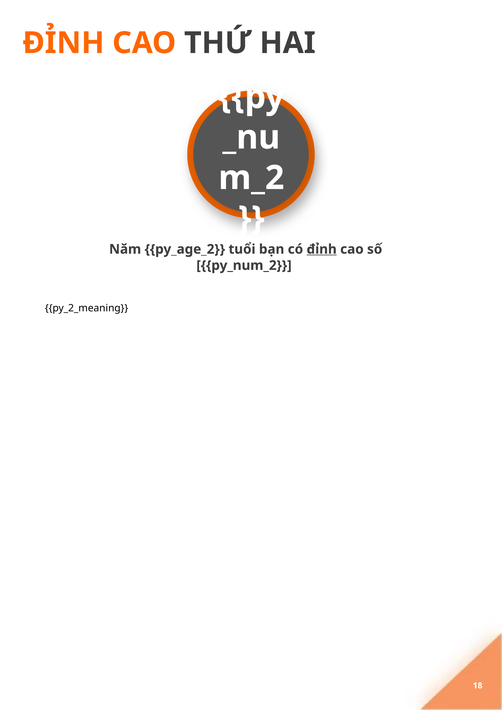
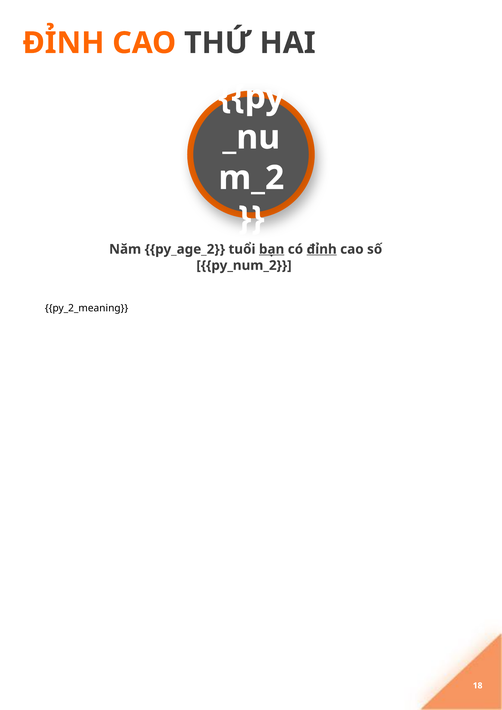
bạn underline: none -> present (272, 249)
